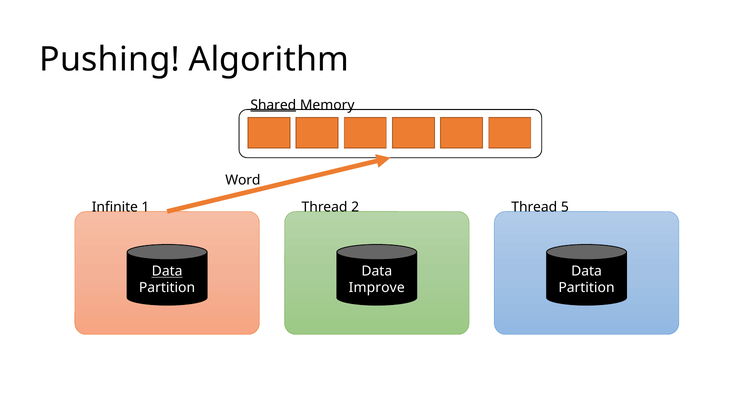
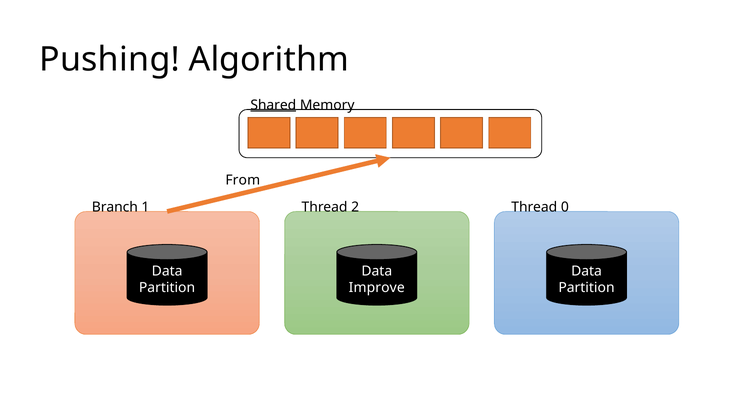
Word: Word -> From (243, 180)
Infinite: Infinite -> Branch (115, 207)
5: 5 -> 0 (565, 207)
Data underline: present -> none (167, 271)
